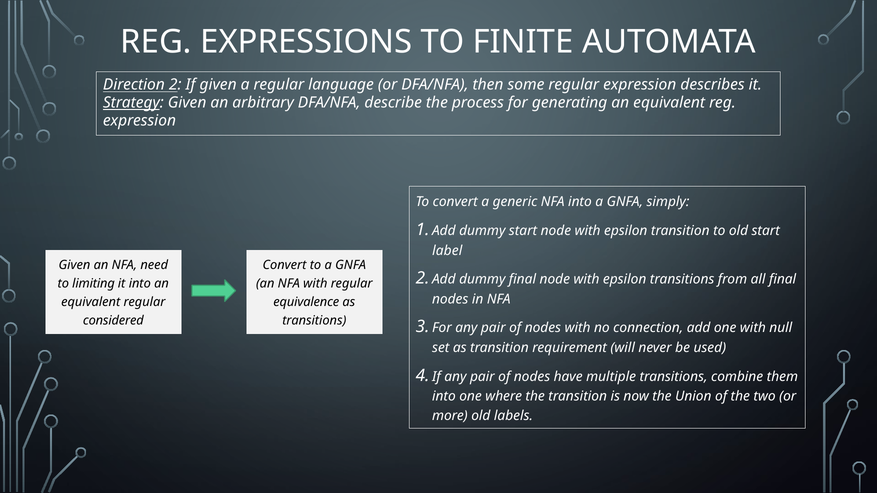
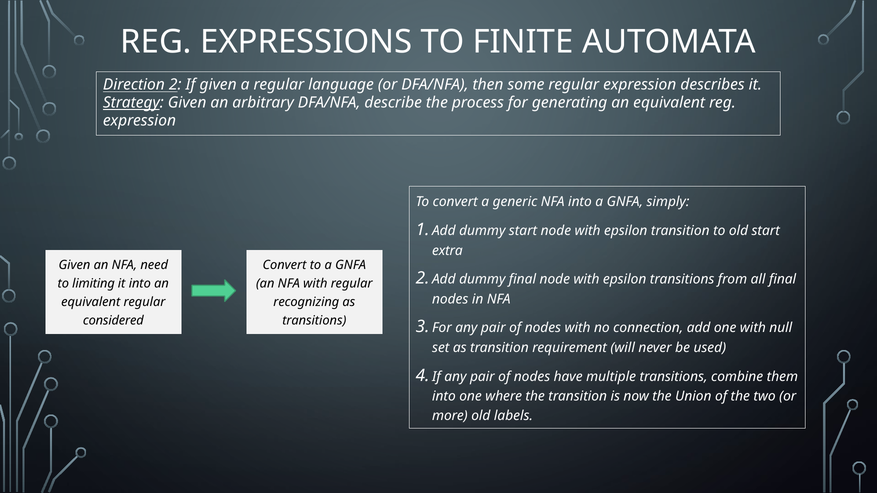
label: label -> extra (447, 251)
equivalence: equivalence -> recognizing (306, 302)
